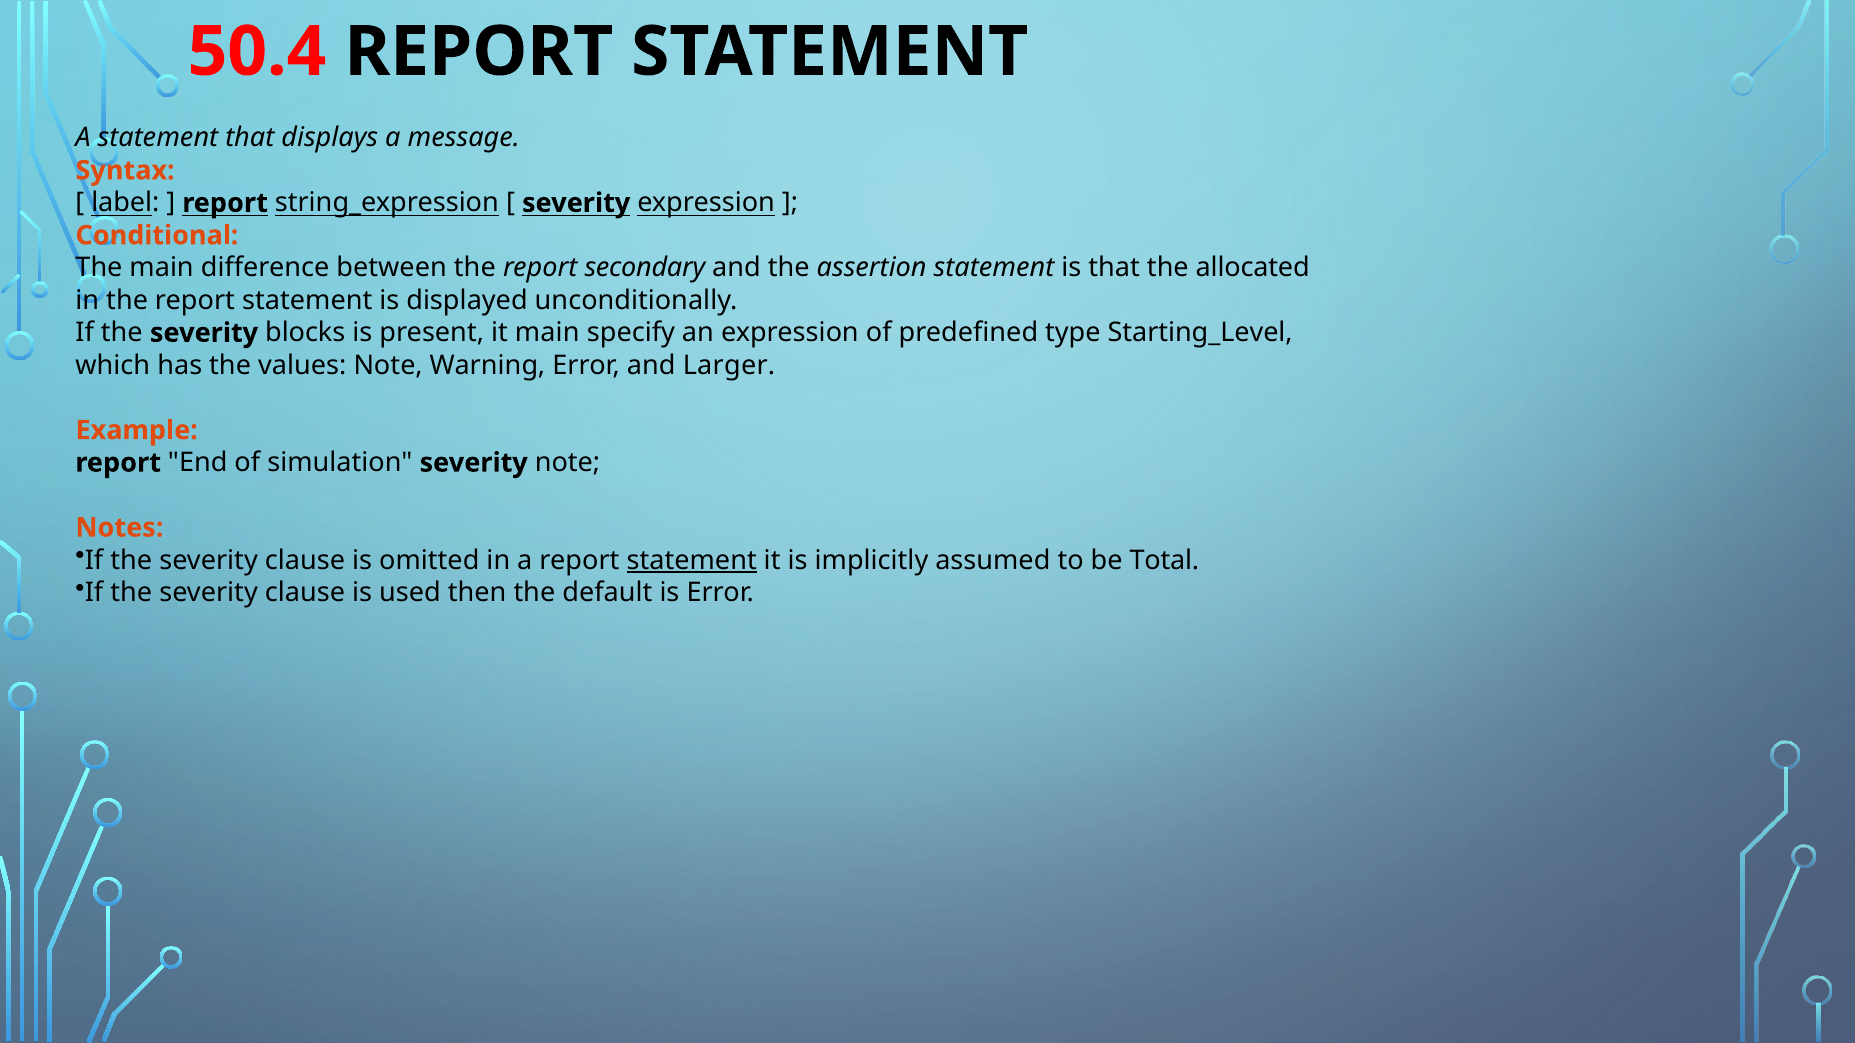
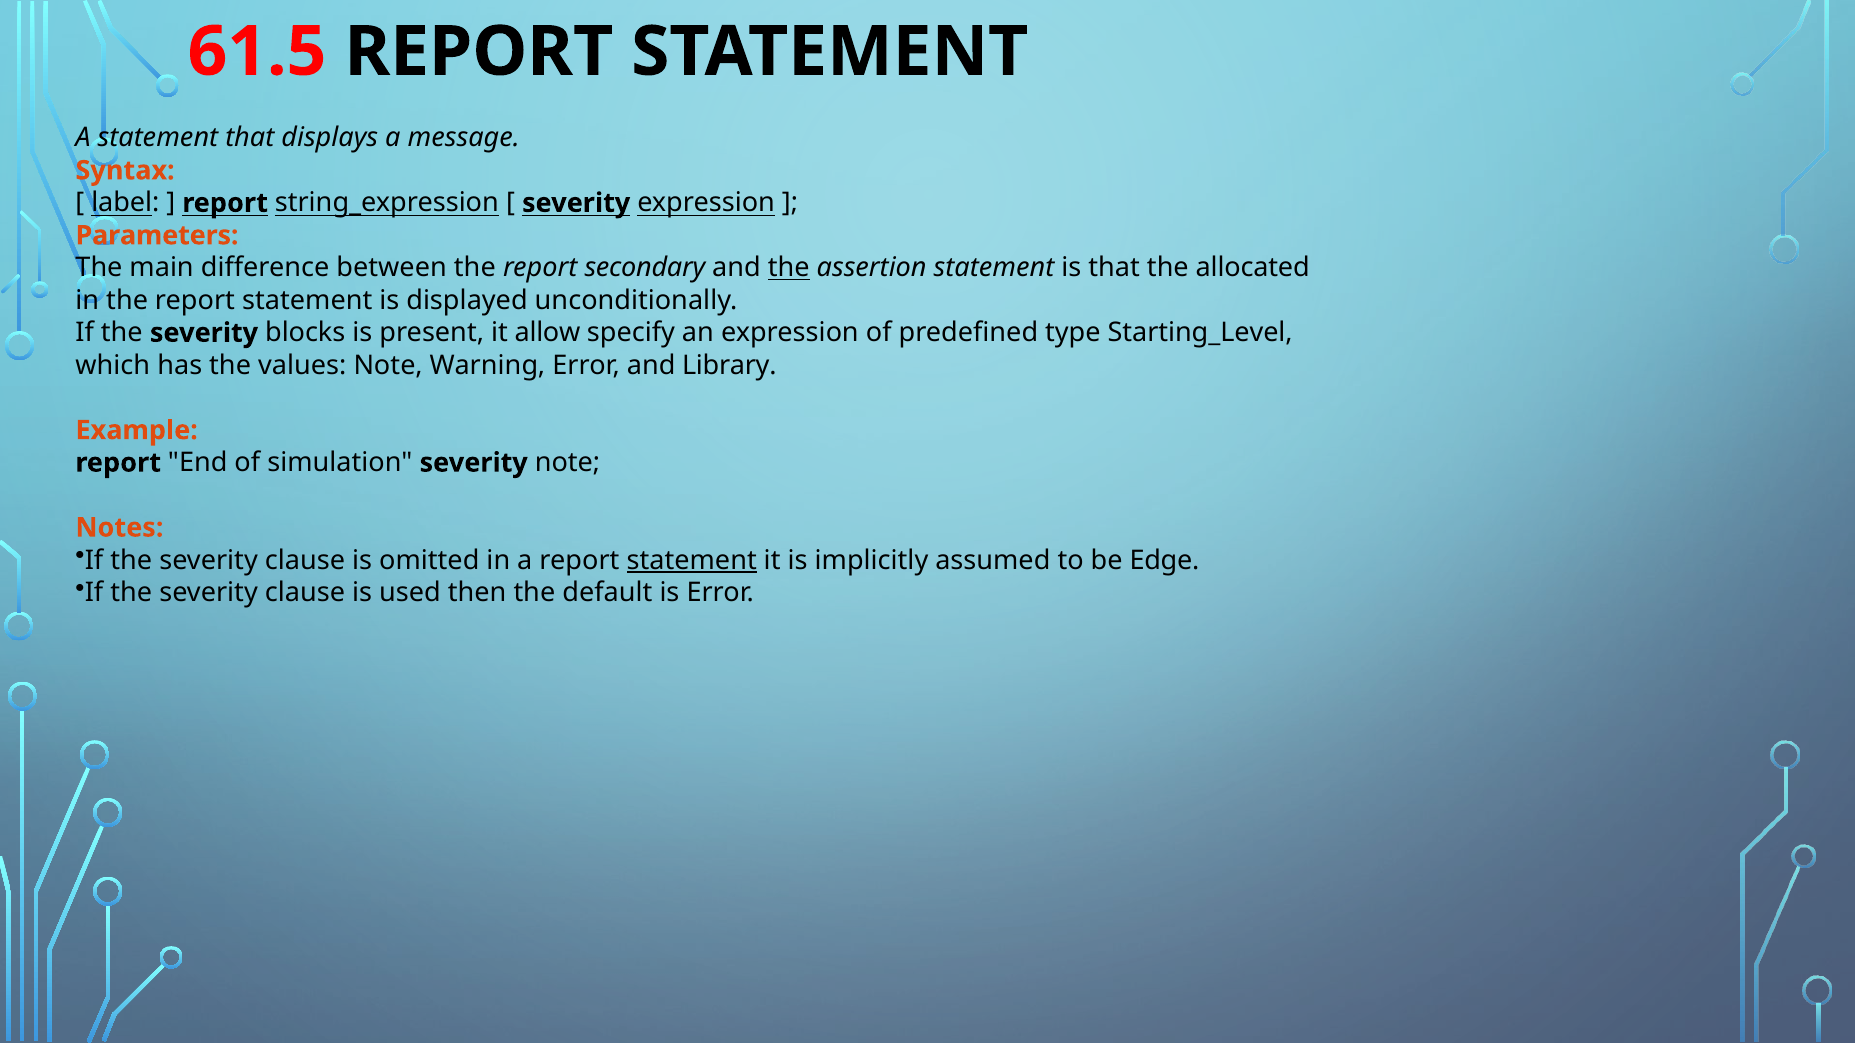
50.4: 50.4 -> 61.5 (257, 52)
Conditional: Conditional -> Parameters (157, 236)
the underline: none -> present (789, 268)
it main: main -> allow (547, 333)
Larger: Larger -> Library (729, 365)
Total: Total -> Edge (1164, 560)
